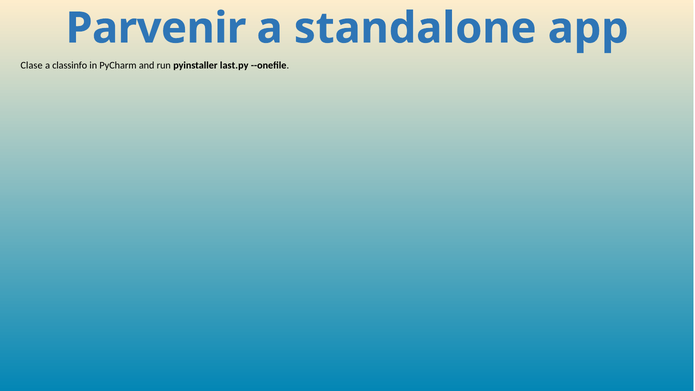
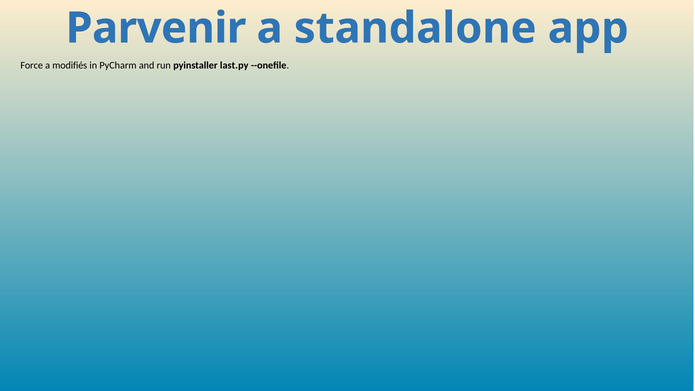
Clase: Clase -> Force (32, 66)
classinfo: classinfo -> modifiés (70, 66)
